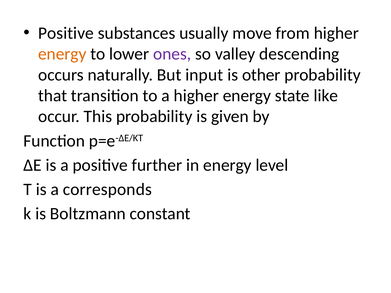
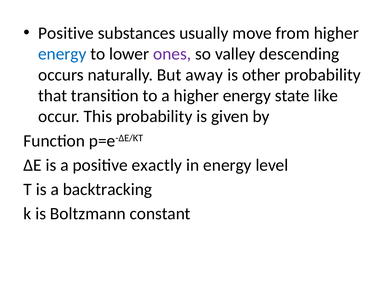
energy colour: orange -> blue (62, 54)
input: input -> away (204, 75)
further: further -> exactly (157, 165)
corresponds: corresponds -> backtracking (107, 190)
